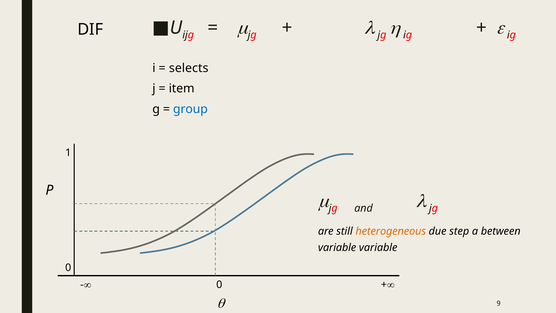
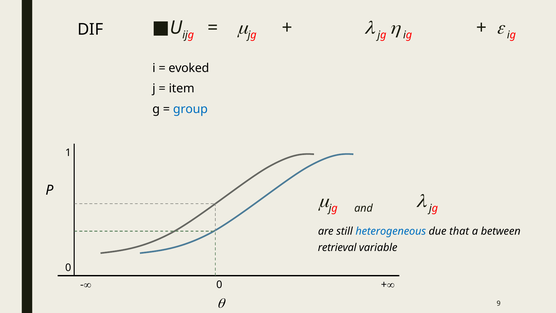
selects: selects -> evoked (189, 68)
heterogeneous colour: orange -> blue (391, 231)
step: step -> that (459, 231)
variable: variable -> retrieval (337, 247)
